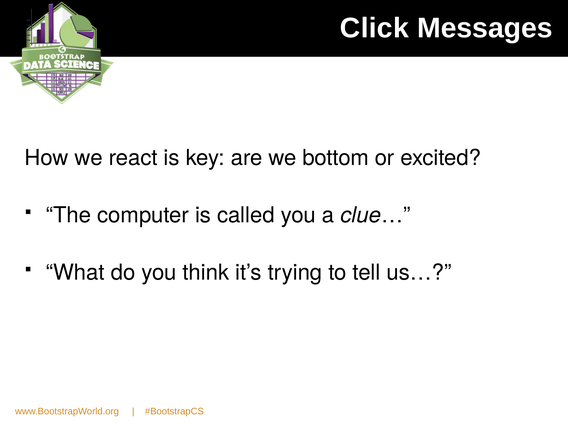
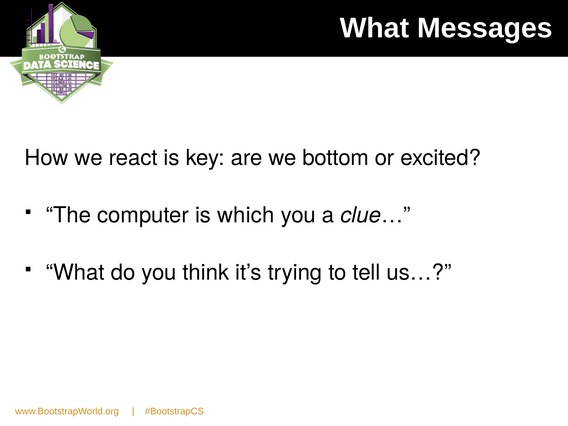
Click: Click -> What (375, 28)
called: called -> which (246, 215)
